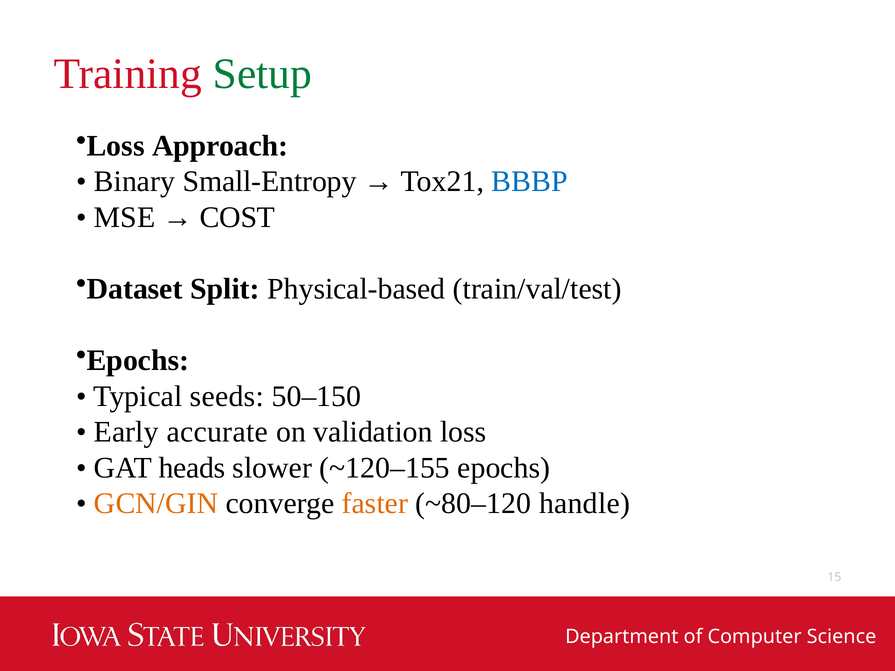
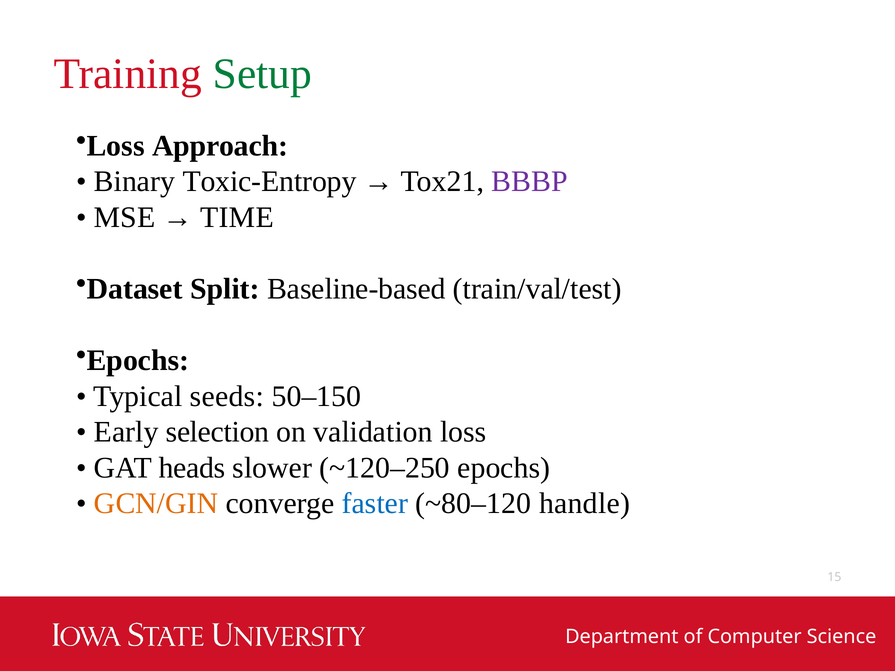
Small-Entropy: Small-Entropy -> Toxic-Entropy (270, 182)
BBBP colour: blue -> purple (530, 182)
COST: COST -> TIME (237, 217)
Physical-based: Physical-based -> Baseline-based (356, 289)
accurate: accurate -> selection (218, 432)
~120–155: ~120–155 -> ~120–250 (385, 468)
faster colour: orange -> blue (375, 504)
